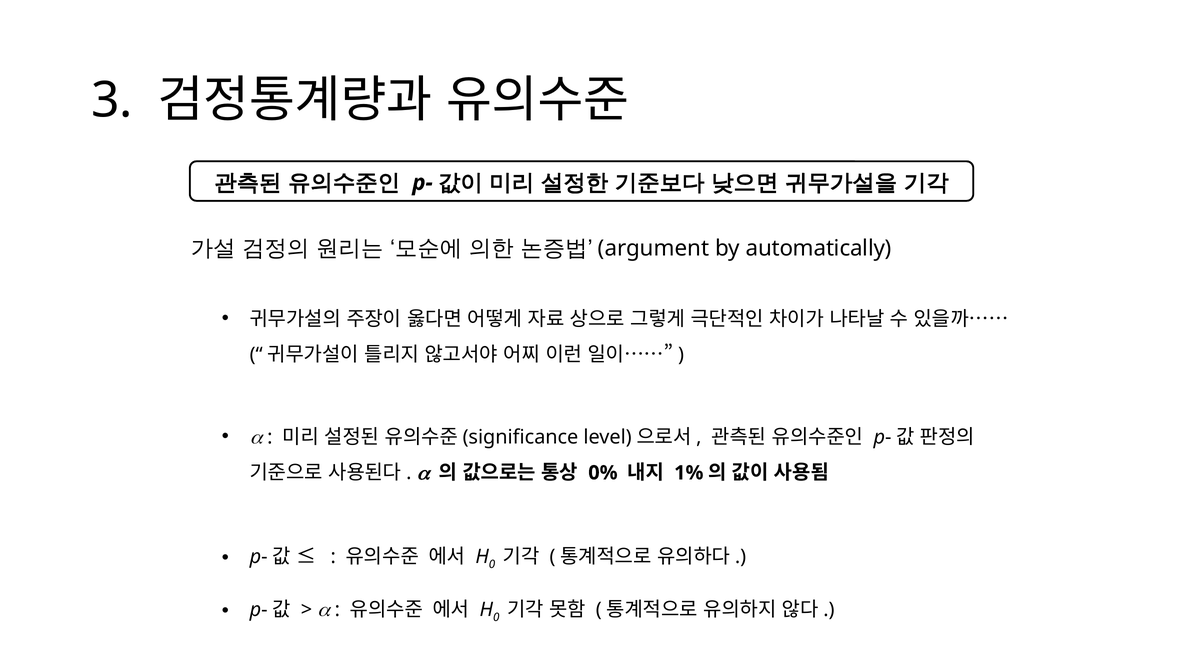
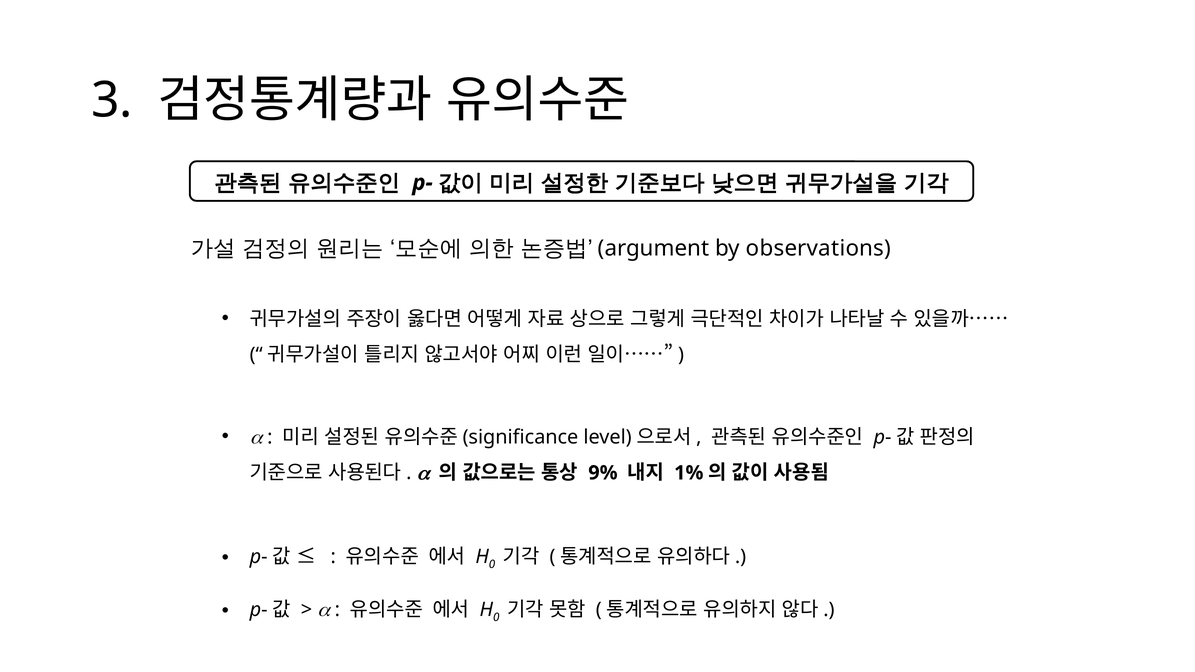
automatically: automatically -> observations (818, 249)
0%: 0% -> 9% (603, 473)
